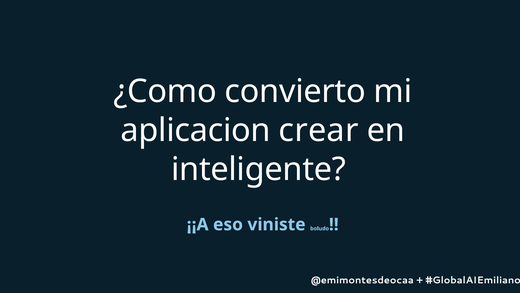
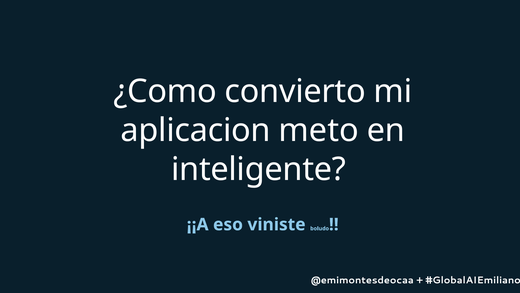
crear: crear -> meto (319, 130)
